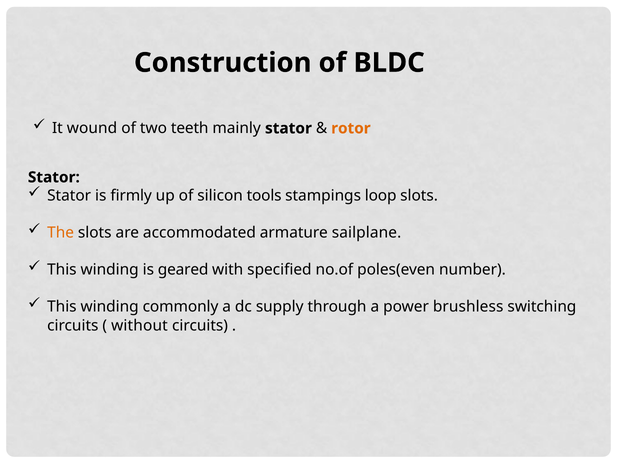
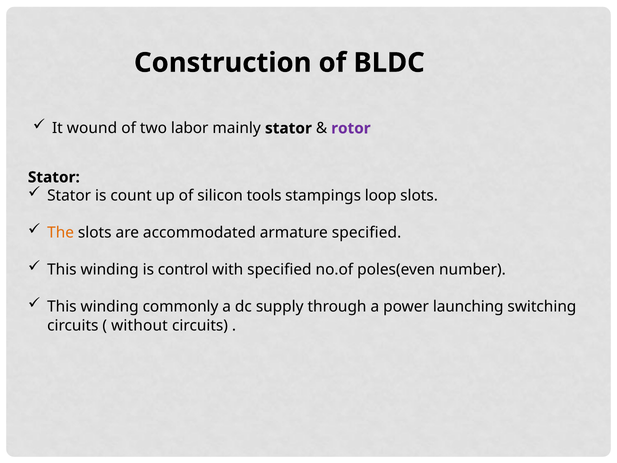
teeth: teeth -> labor (190, 128)
rotor colour: orange -> purple (351, 128)
firmly: firmly -> count (131, 196)
armature sailplane: sailplane -> specified (367, 233)
geared: geared -> control (183, 270)
brushless: brushless -> launching (468, 307)
